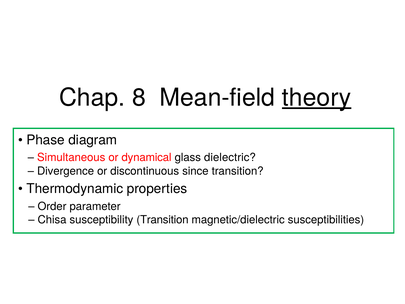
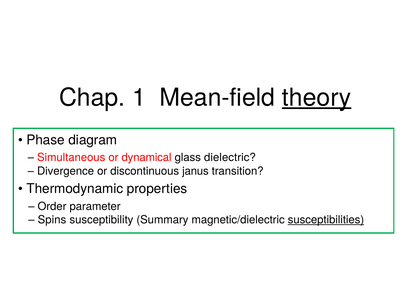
8: 8 -> 1 (139, 97)
since: since -> janus (195, 171)
Chisa: Chisa -> Spins (52, 220)
susceptibility Transition: Transition -> Summary (162, 220)
susceptibilities underline: none -> present (326, 220)
